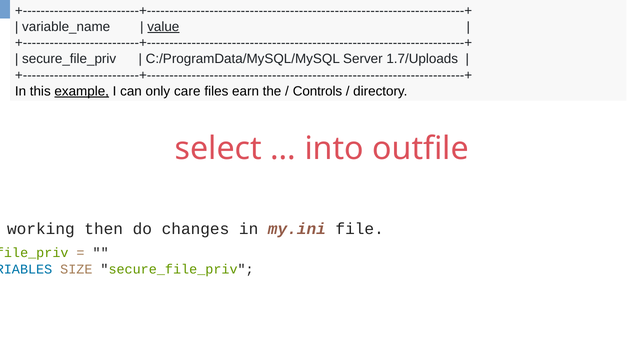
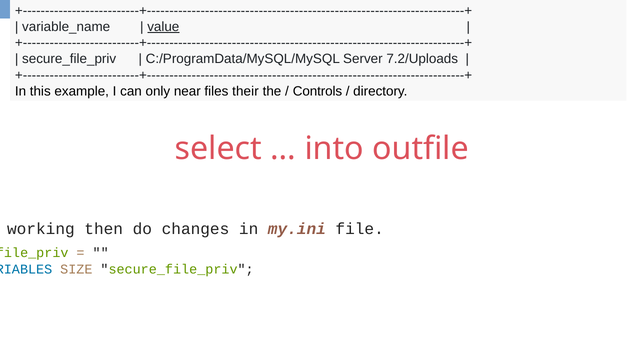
1.7/Uploads: 1.7/Uploads -> 7.2/Uploads (422, 59)
example underline: present -> none (82, 91)
care: care -> near (187, 91)
earn: earn -> their (245, 91)
